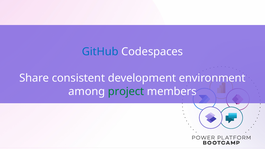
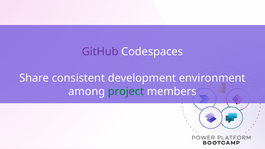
GitHub colour: blue -> purple (100, 52)
